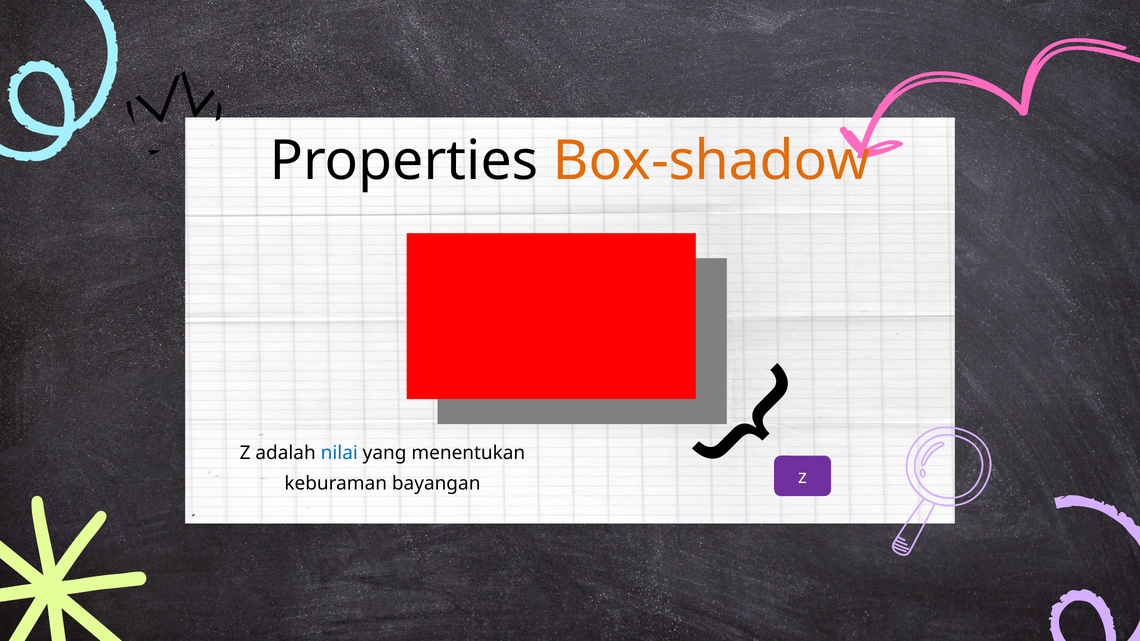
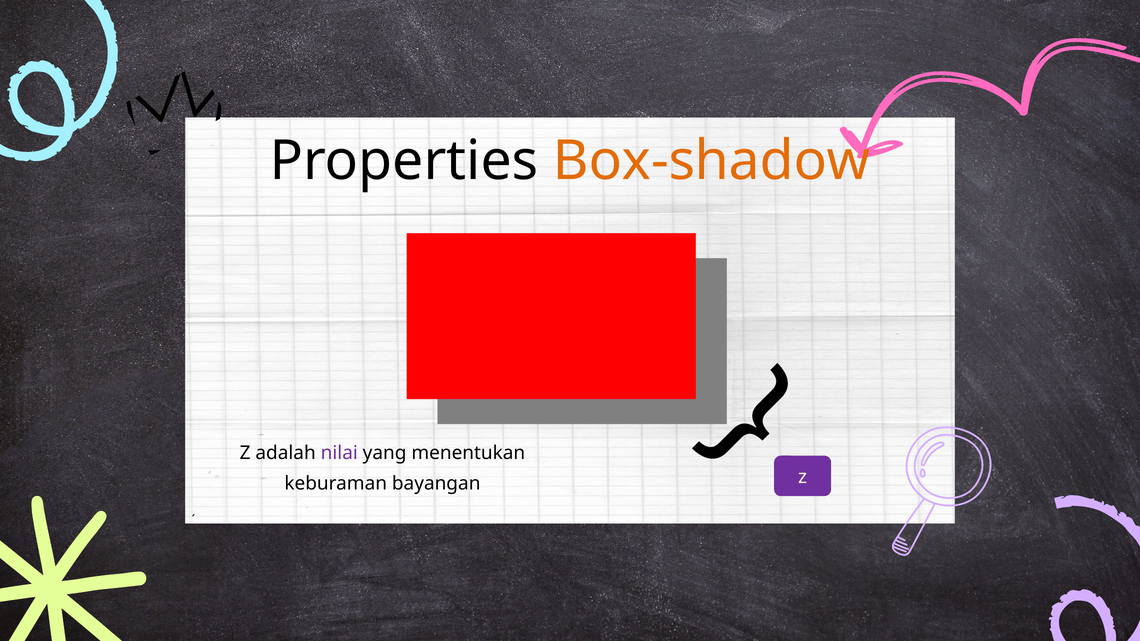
nilai colour: blue -> purple (339, 453)
